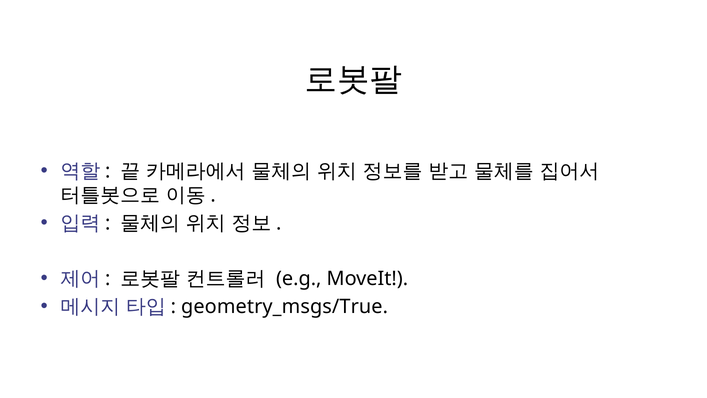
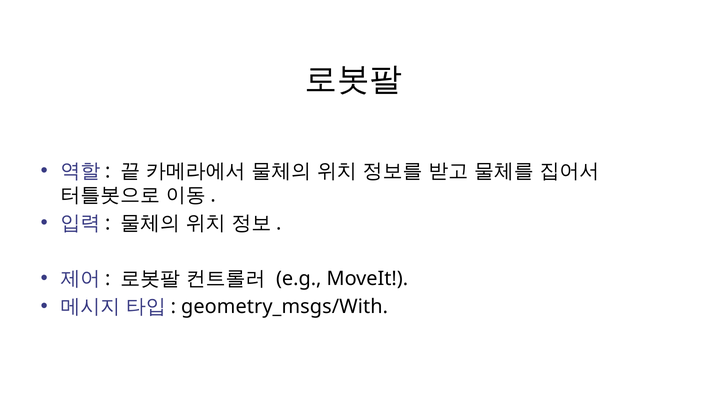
geometry_msgs/True: geometry_msgs/True -> geometry_msgs/With (285, 307)
